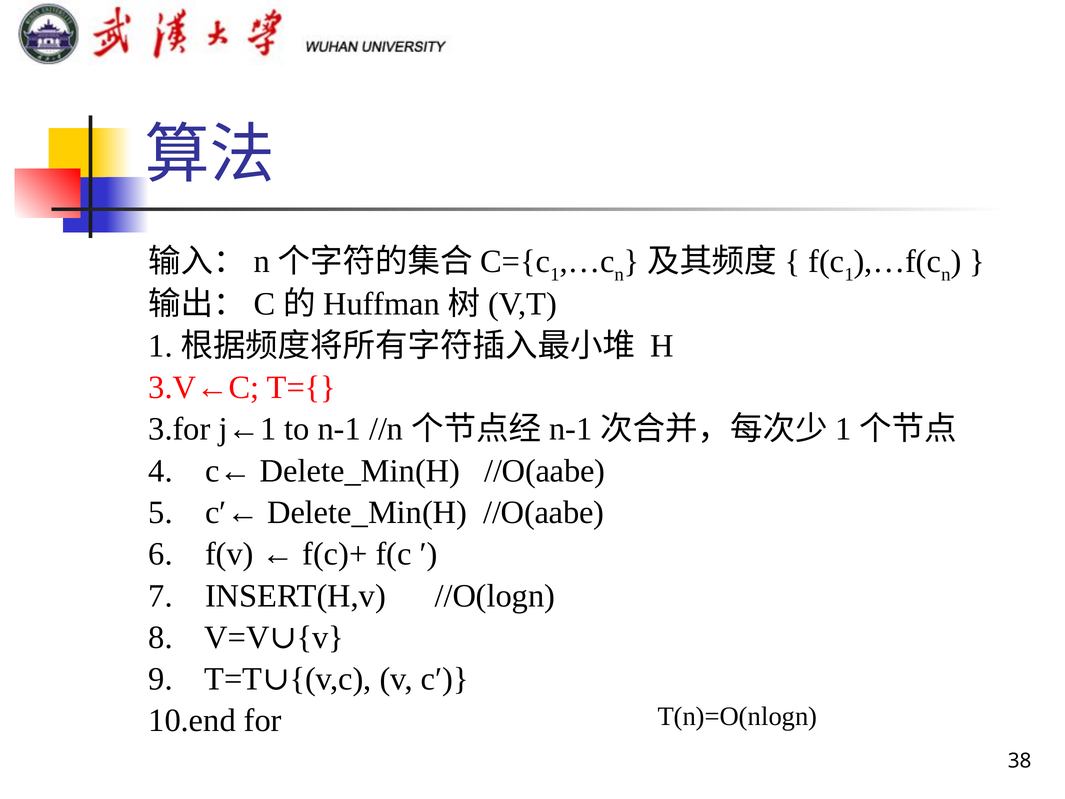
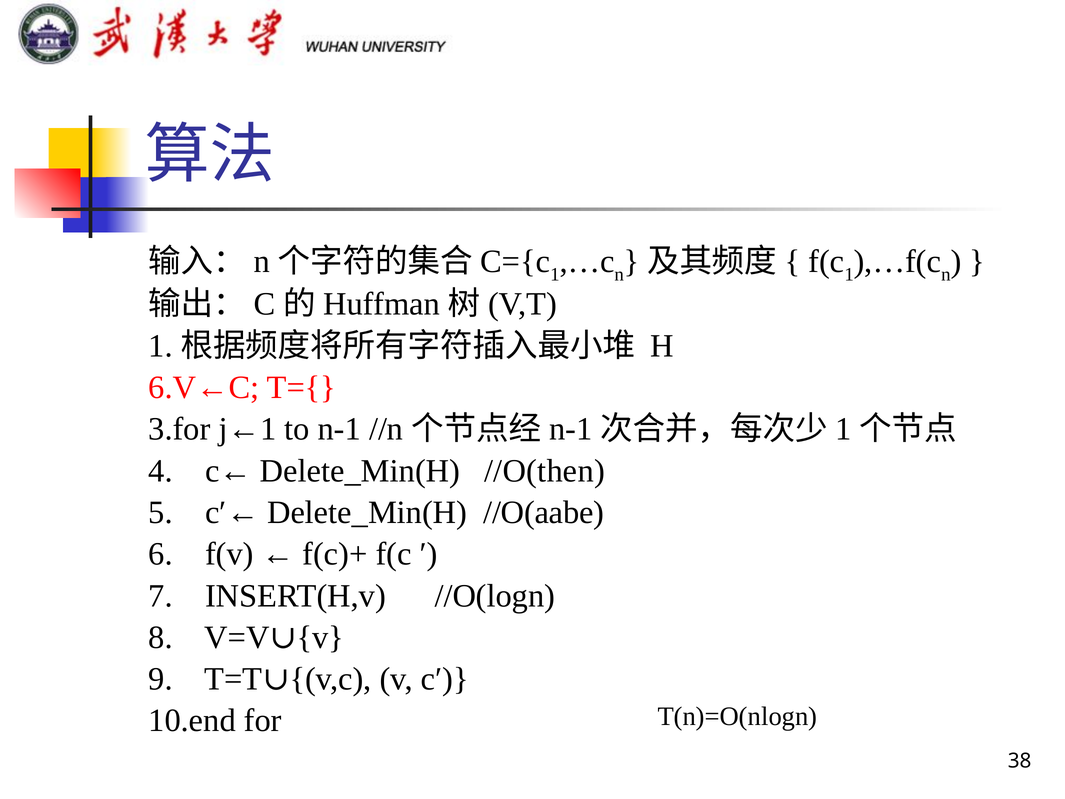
3.V←C: 3.V←C -> 6.V←C (204, 387)
c← Delete_Min(H //O(aabe: //O(aabe -> //O(then (545, 471)
